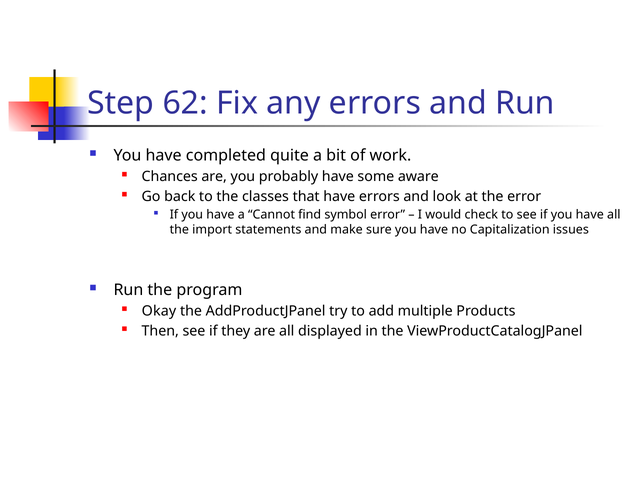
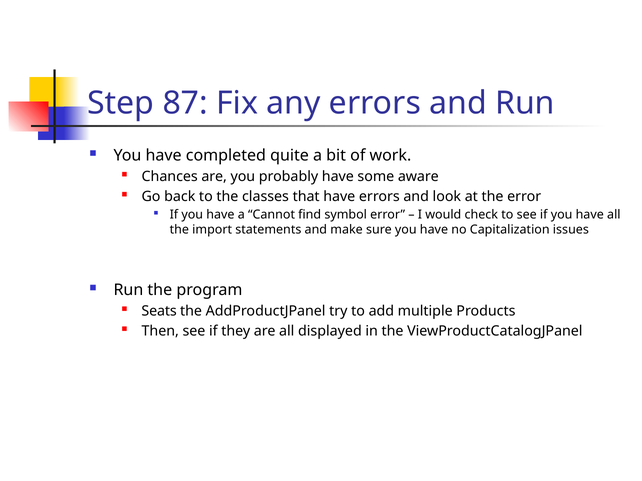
62: 62 -> 87 (185, 103)
Okay: Okay -> Seats (159, 311)
